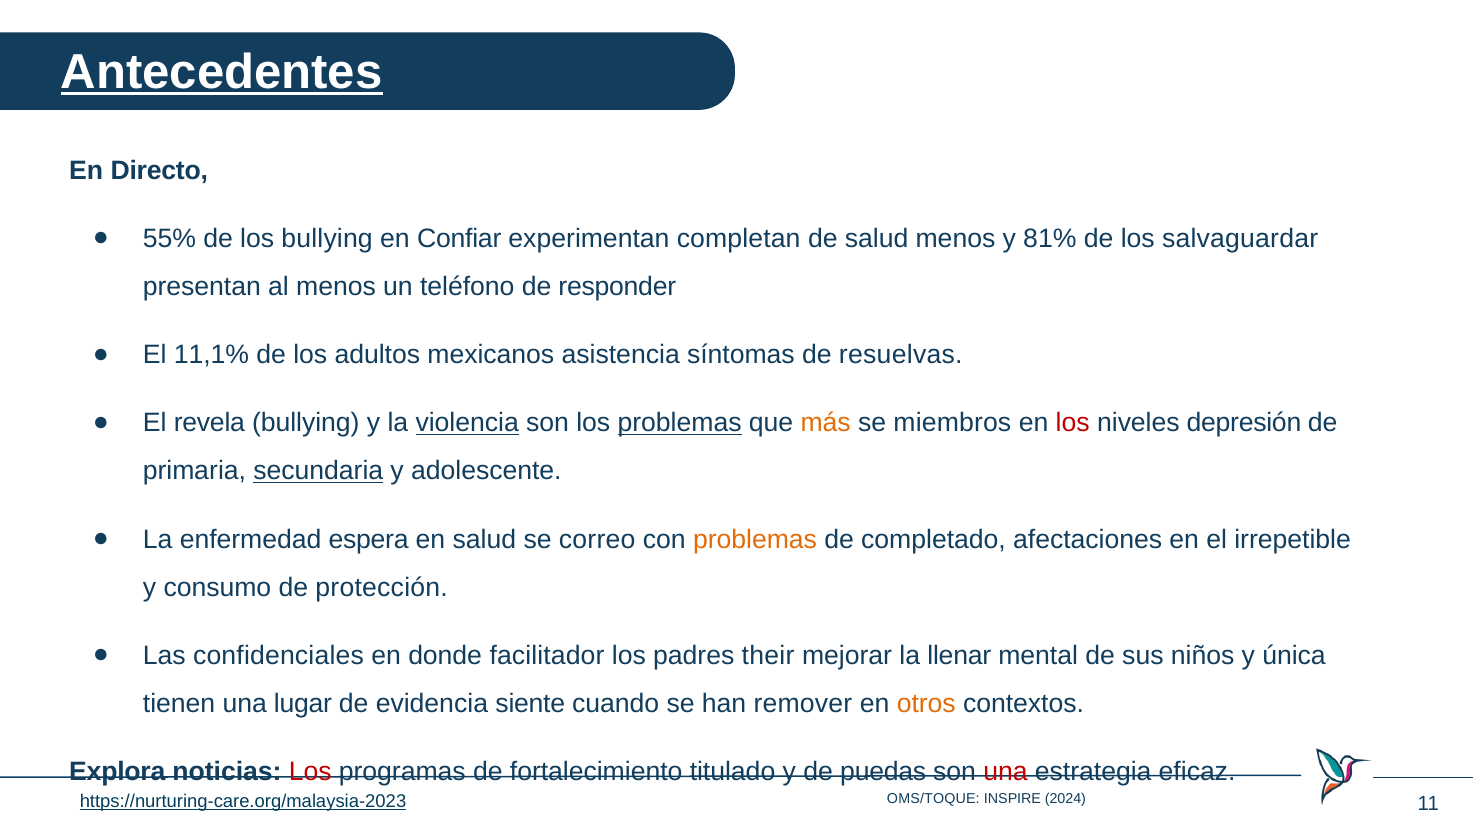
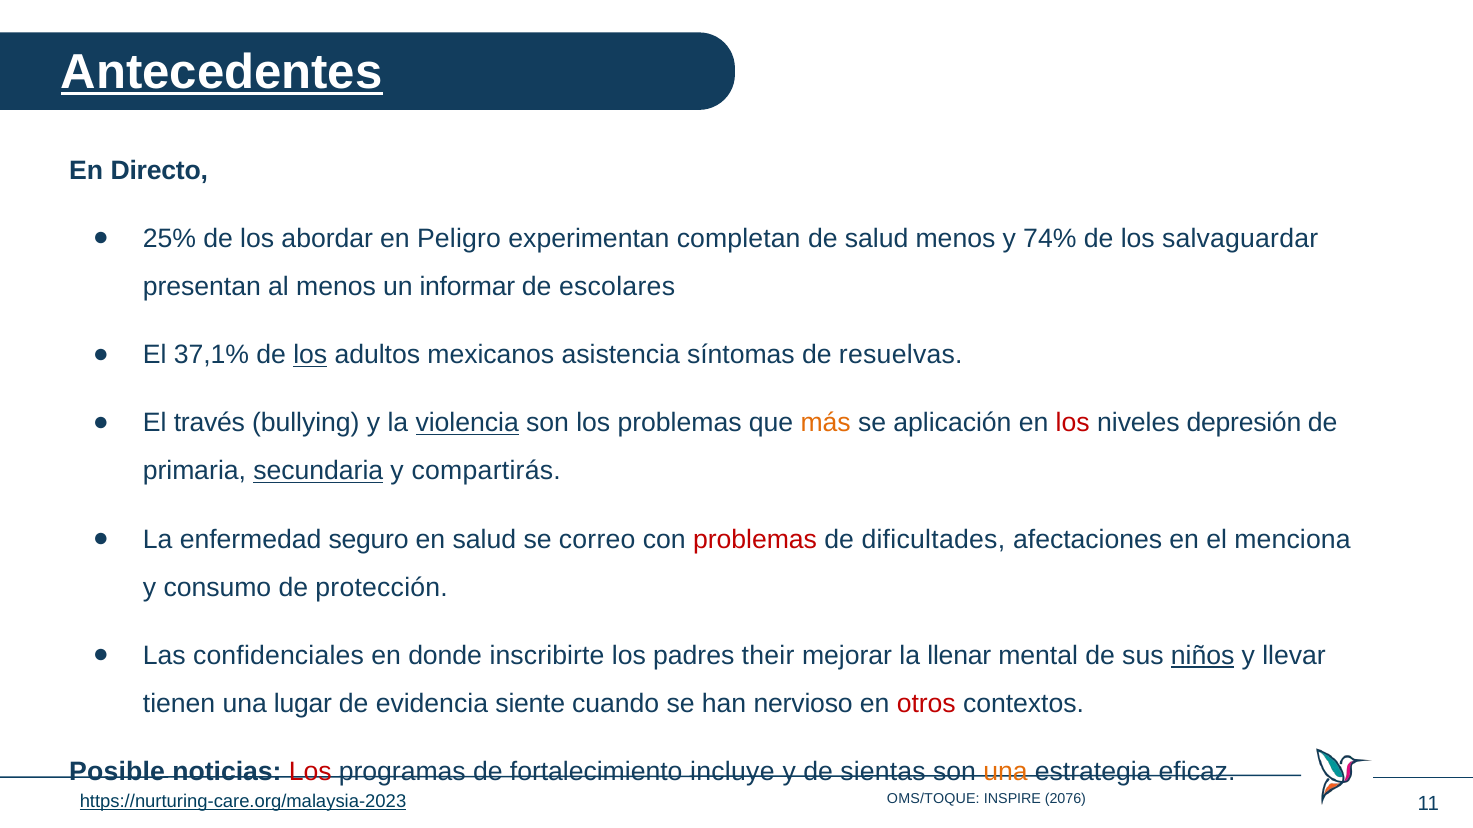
55%: 55% -> 25% (169, 239)
los bullying: bullying -> abordar (327, 239)
Confiar: Confiar -> Peligro (459, 239)
81%: 81% -> 74% (1050, 239)
teléfono: teléfono -> informar (467, 287)
responder: responder -> escolares (617, 287)
11,1%: 11,1% -> 37,1% (211, 355)
los underline: none -> present (310, 355)
revela: revela -> través (209, 423)
problemas underline: present -> none (680, 423)
miembros: miembros -> aplicación (952, 423)
adolescente: adolescente -> compartirás (486, 471)
espera: espera -> seguro (369, 540)
problemas colour: orange -> red (755, 540)
completado: completado -> dificultades (933, 540)
irrepetible: irrepetible -> menciona (1293, 540)
facilitador: facilitador -> inscribirte (547, 656)
niños underline: none -> present (1203, 656)
única: única -> llevar (1294, 656)
remover: remover -> nervioso (803, 704)
otros colour: orange -> red (926, 704)
Explora: Explora -> Posible (117, 772)
titulado: titulado -> incluye (732, 772)
puedas: puedas -> sientas (883, 772)
una colour: red -> orange (1005, 772)
2024: 2024 -> 2076 (1065, 800)
